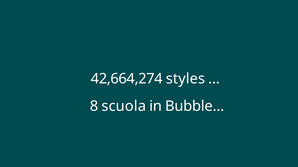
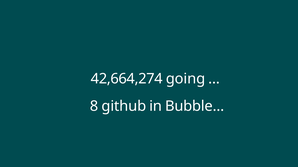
styles: styles -> going (186, 79)
scuola: scuola -> github (124, 107)
